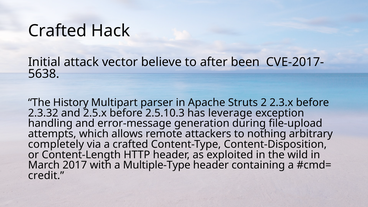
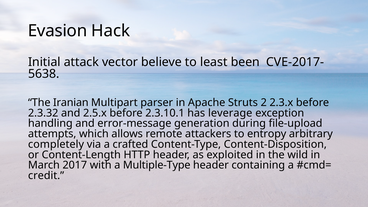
Crafted: Crafted -> Evasion (57, 31)
after: after -> least (214, 62)
History: History -> Iranian (71, 103)
2.5.10.3: 2.5.10.3 -> 2.3.10.1 (165, 113)
nothing: nothing -> entropy (267, 134)
